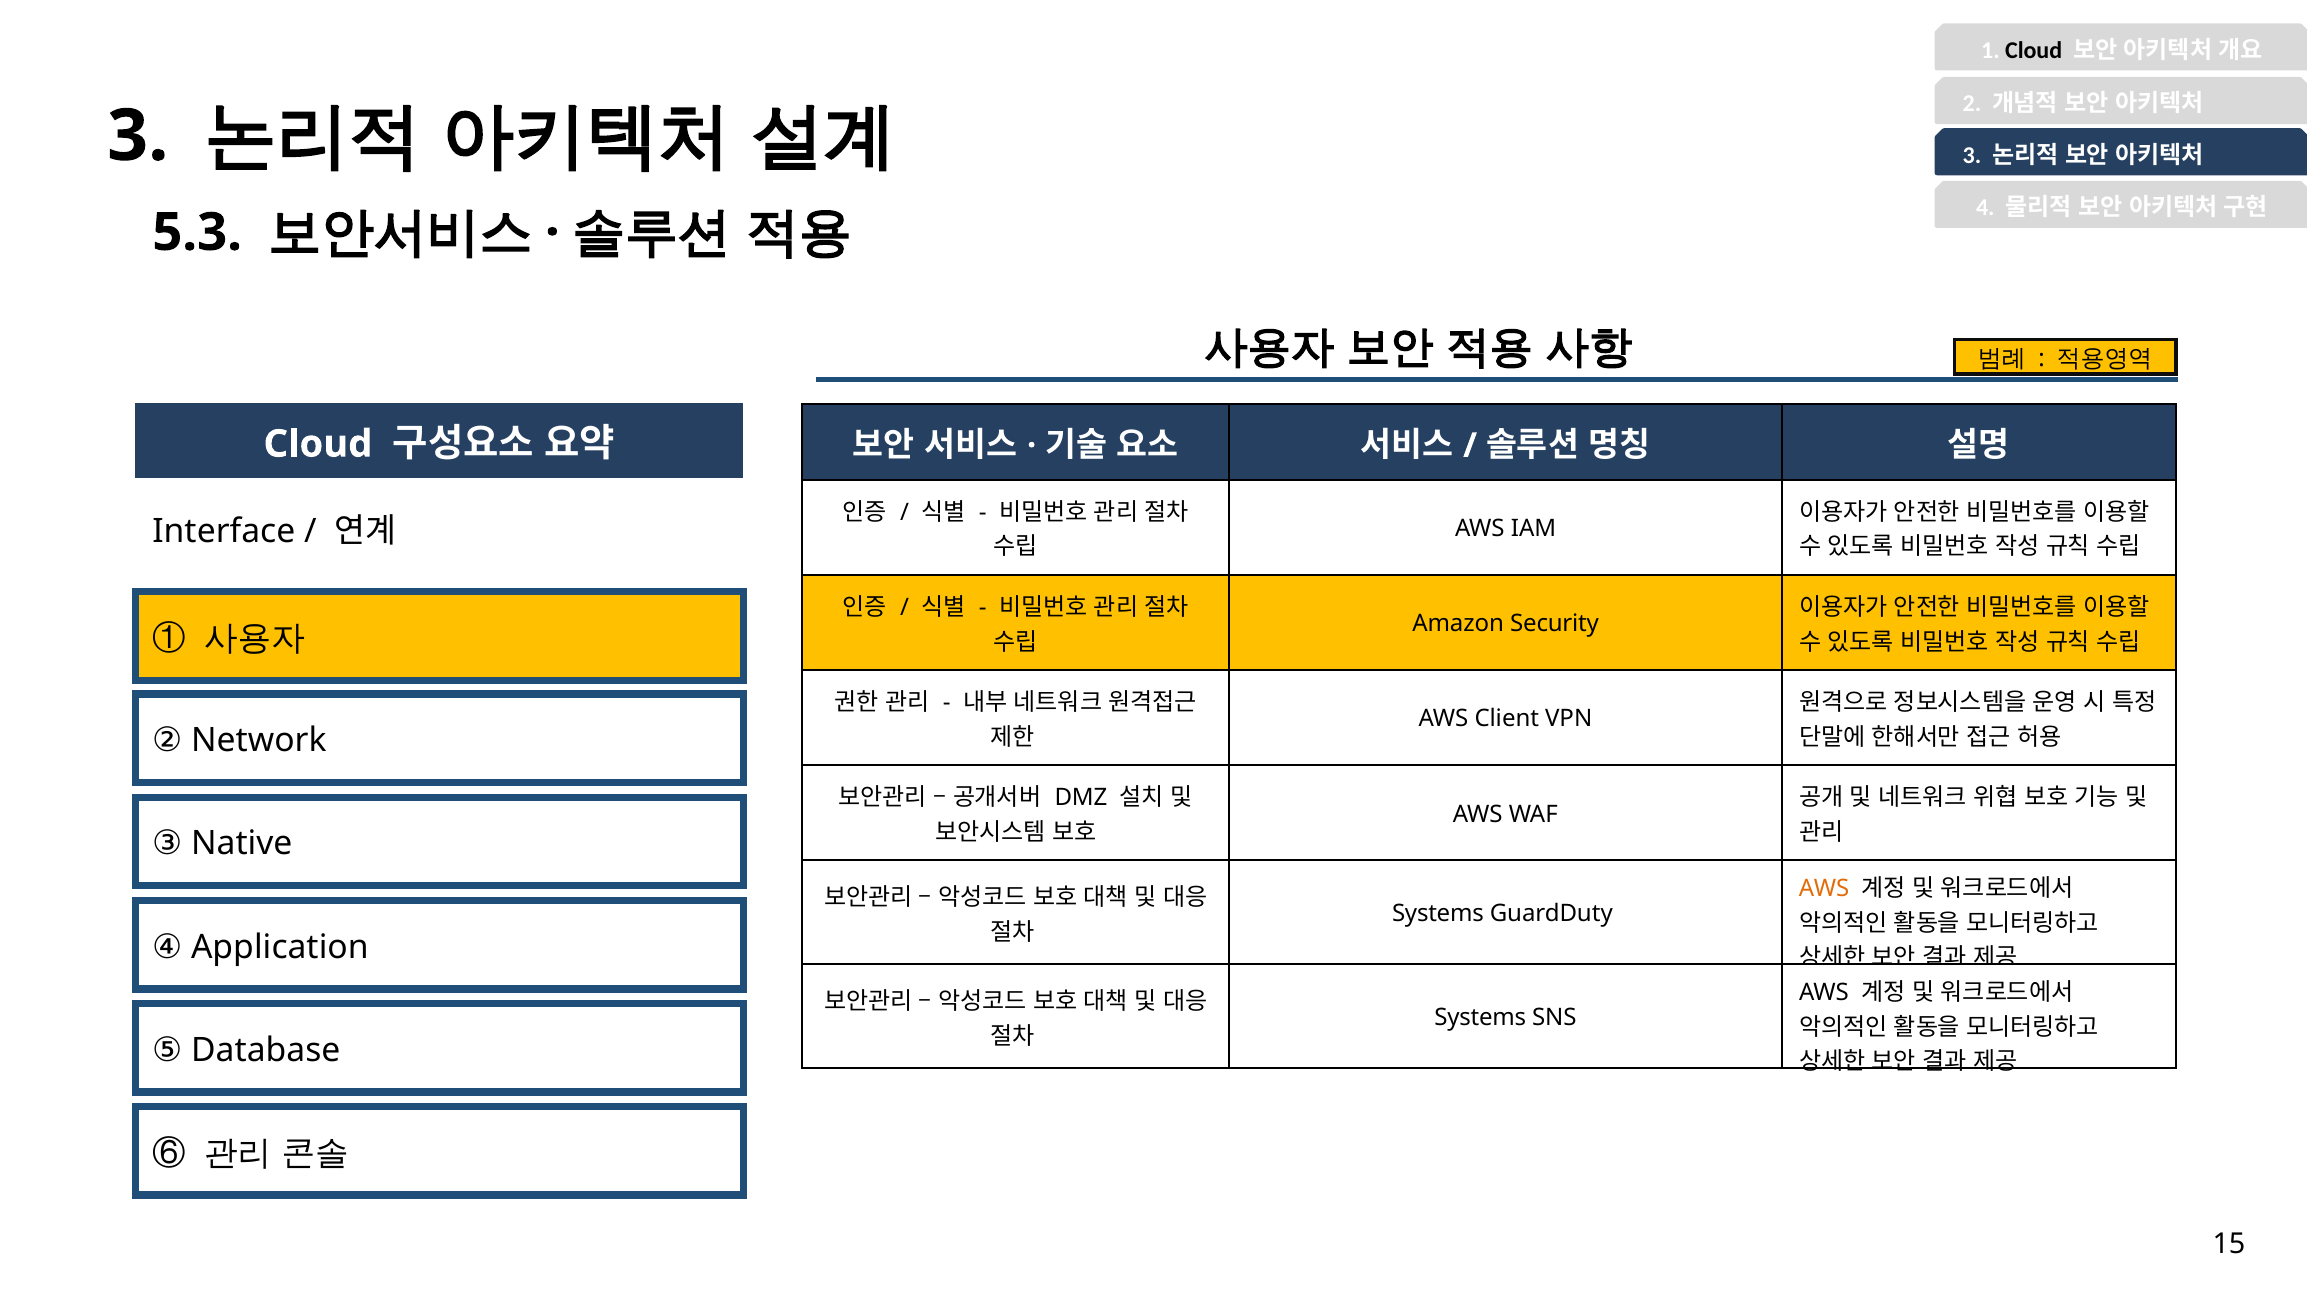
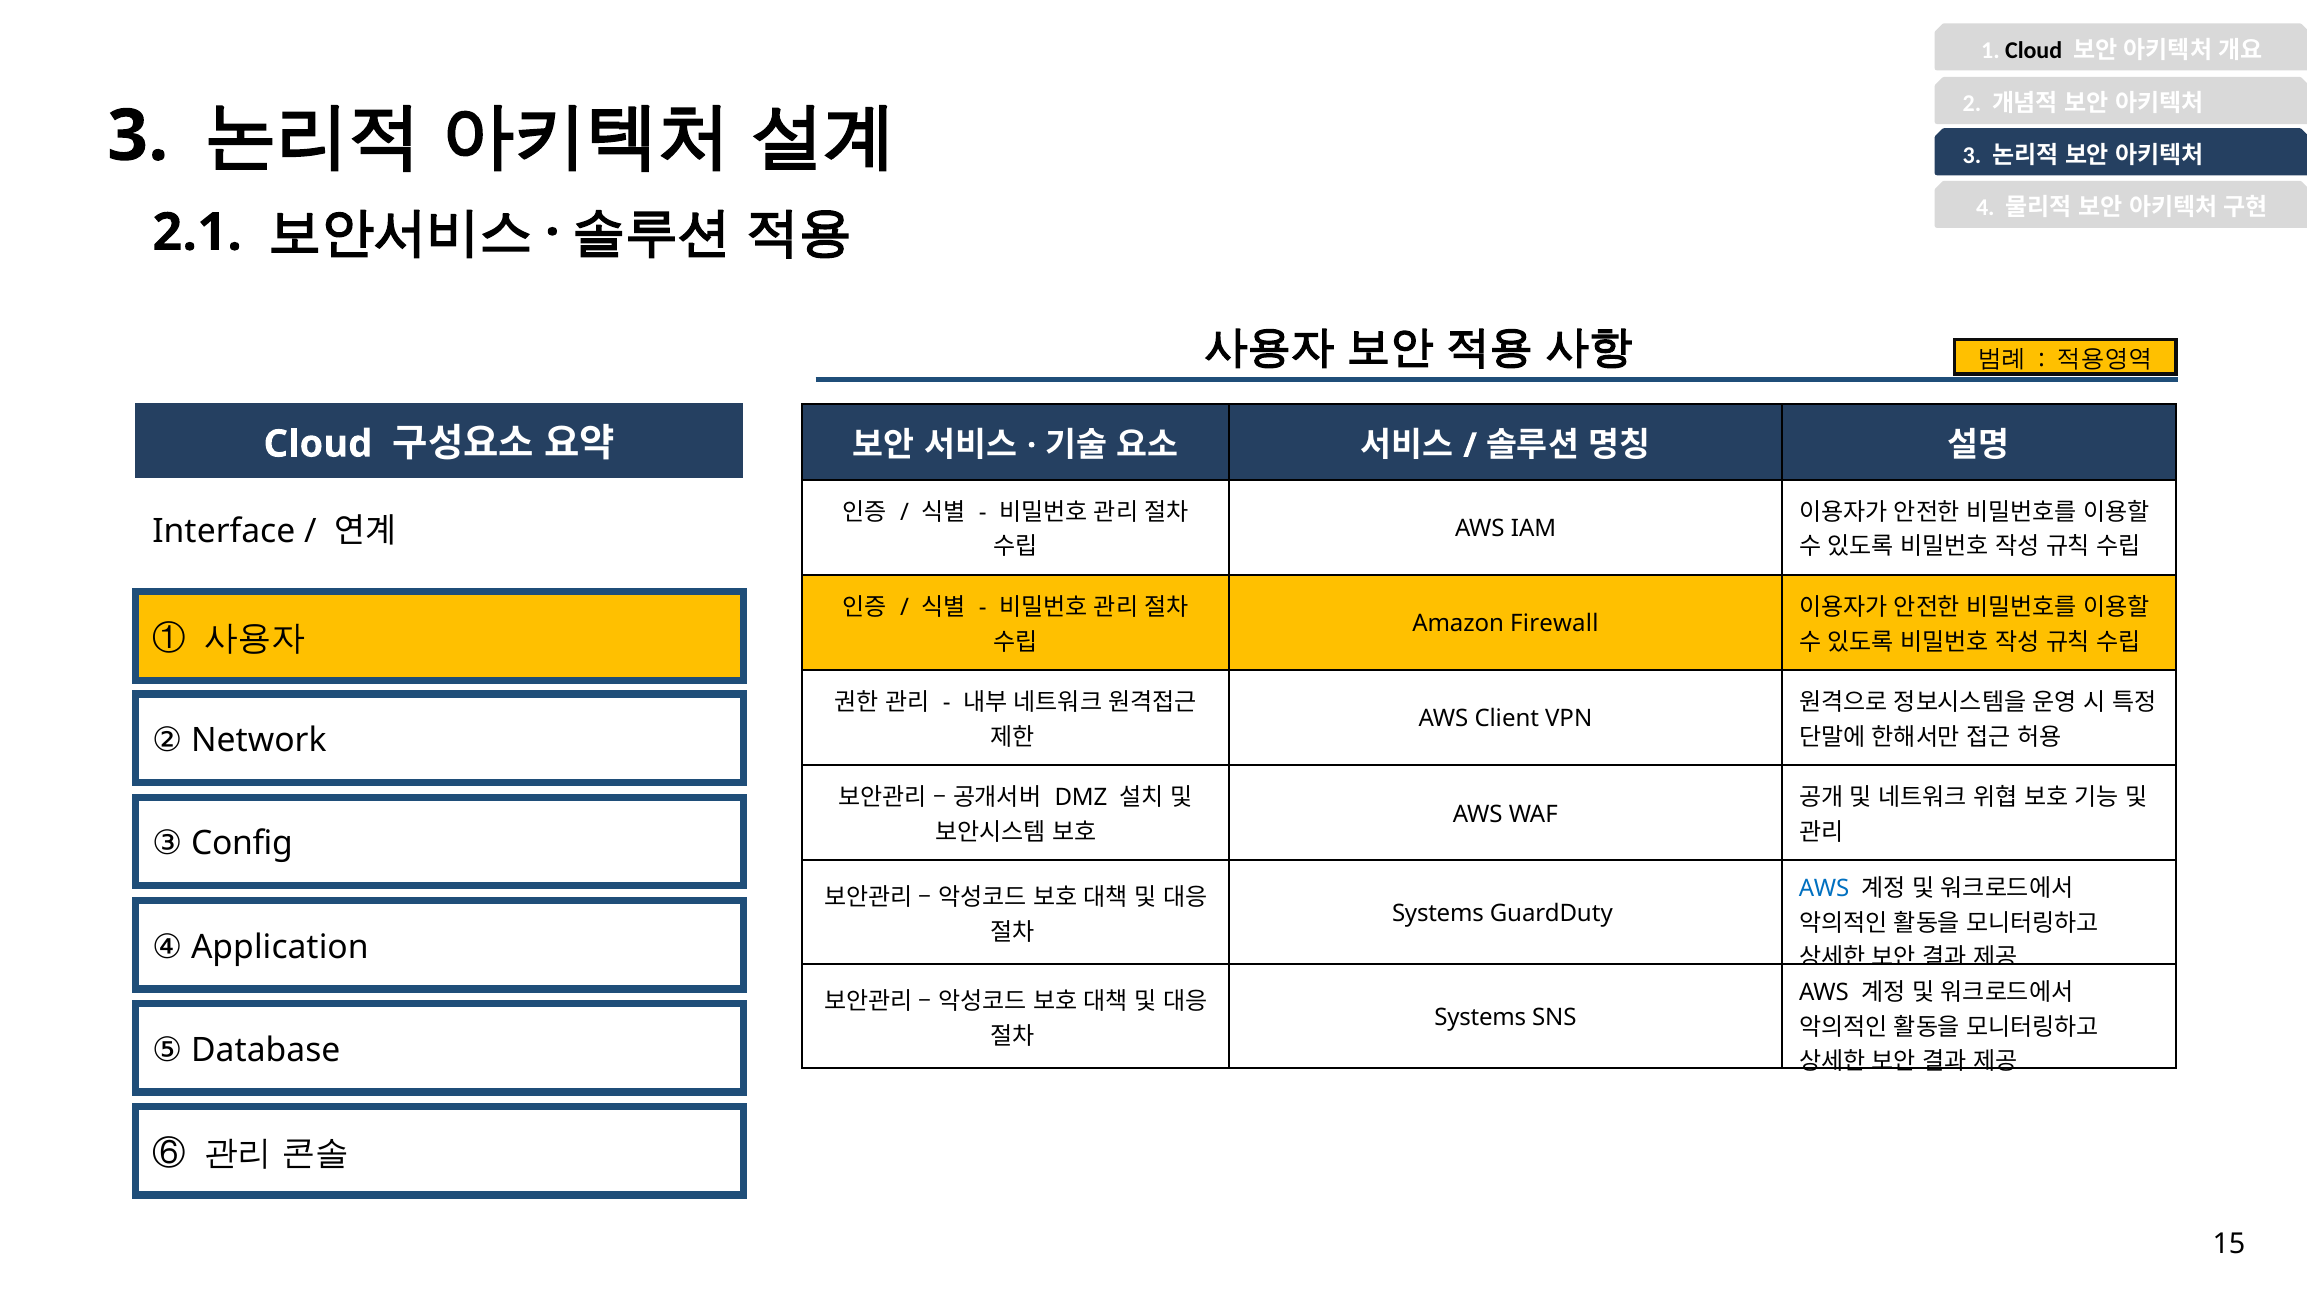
5.3: 5.3 -> 2.1 (197, 232)
Security: Security -> Firewall (1554, 624)
Native: Native -> Config (242, 844)
AWS colour: orange -> blue (1824, 888)
